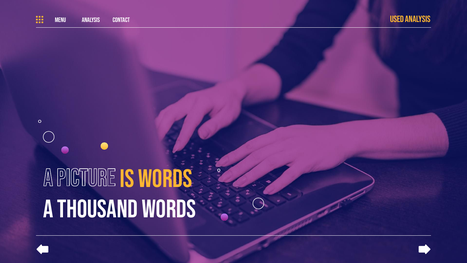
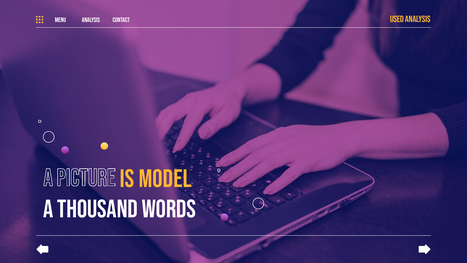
IS WORDS: WORDS -> MODEL (165, 179)
